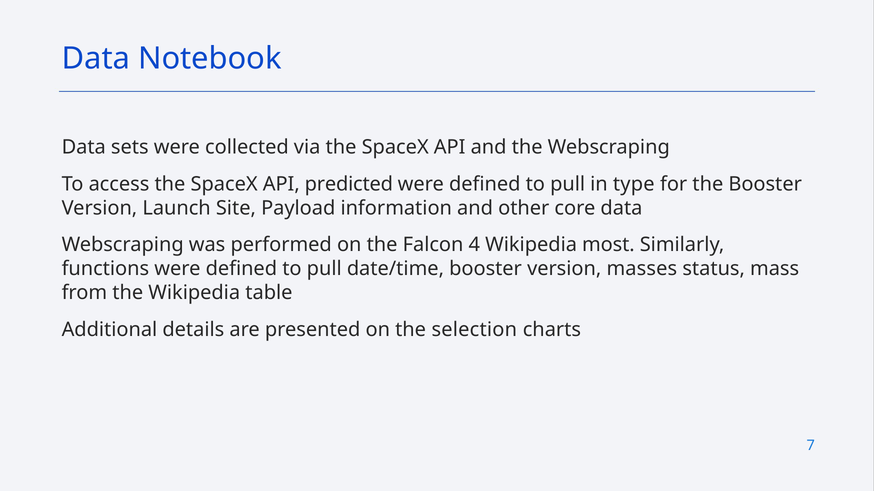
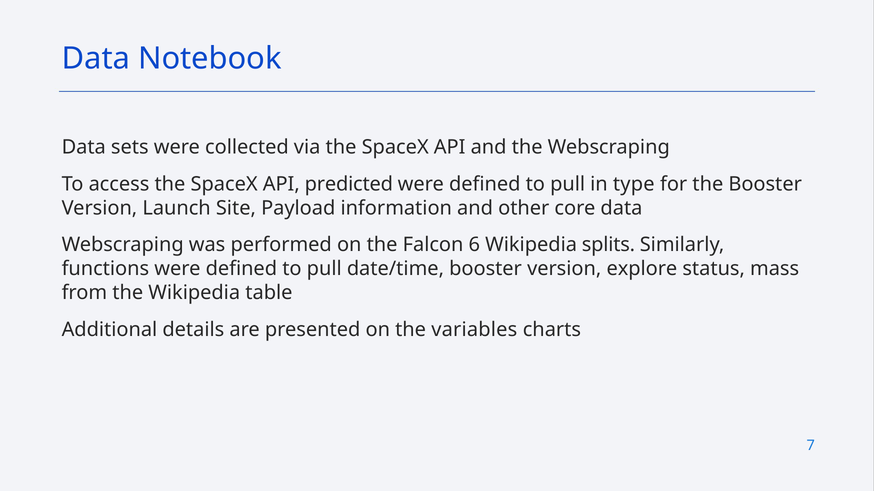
4: 4 -> 6 (474, 245)
most: most -> splits (608, 245)
masses: masses -> explore (642, 269)
selection: selection -> variables (474, 330)
